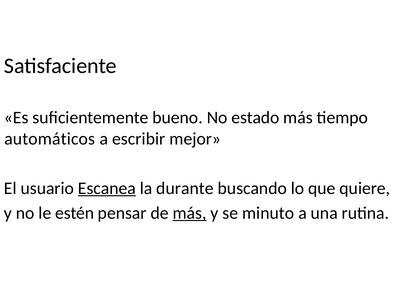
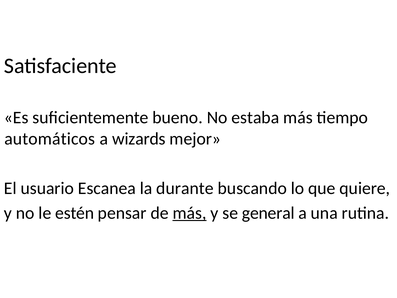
estado: estado -> estaba (255, 117)
escribir: escribir -> wizards (139, 139)
Escanea underline: present -> none (107, 188)
minuto: minuto -> general (268, 213)
